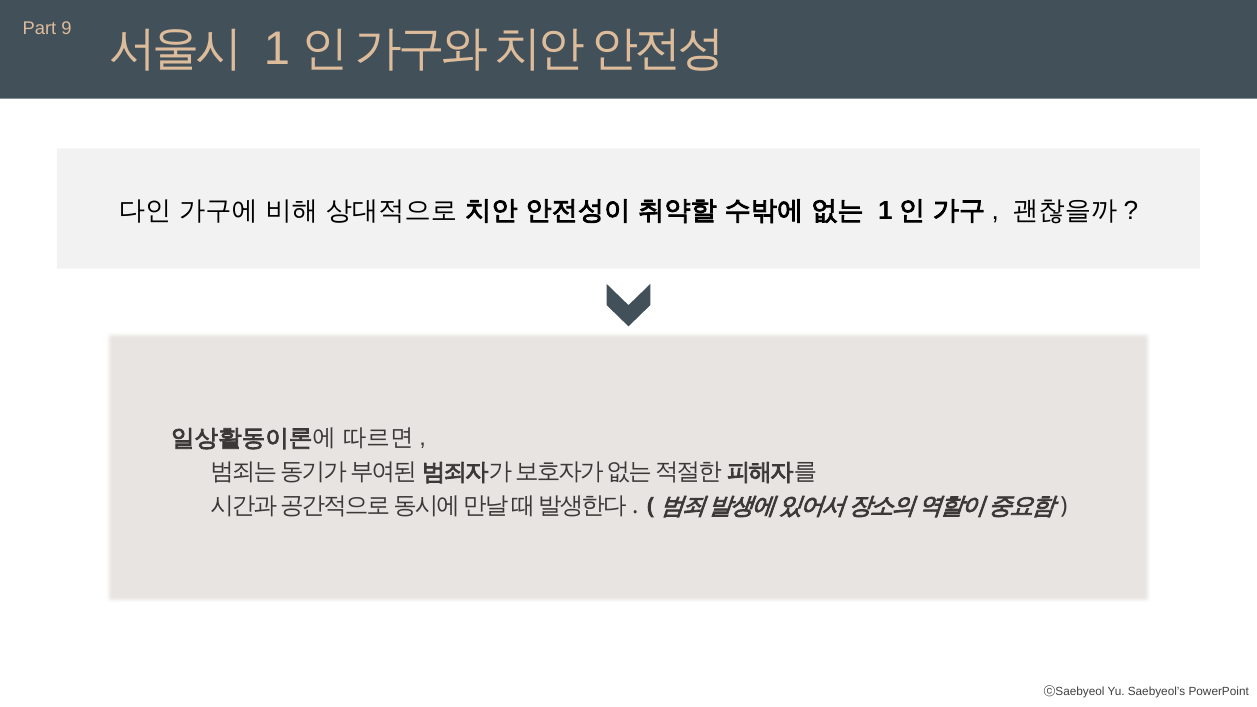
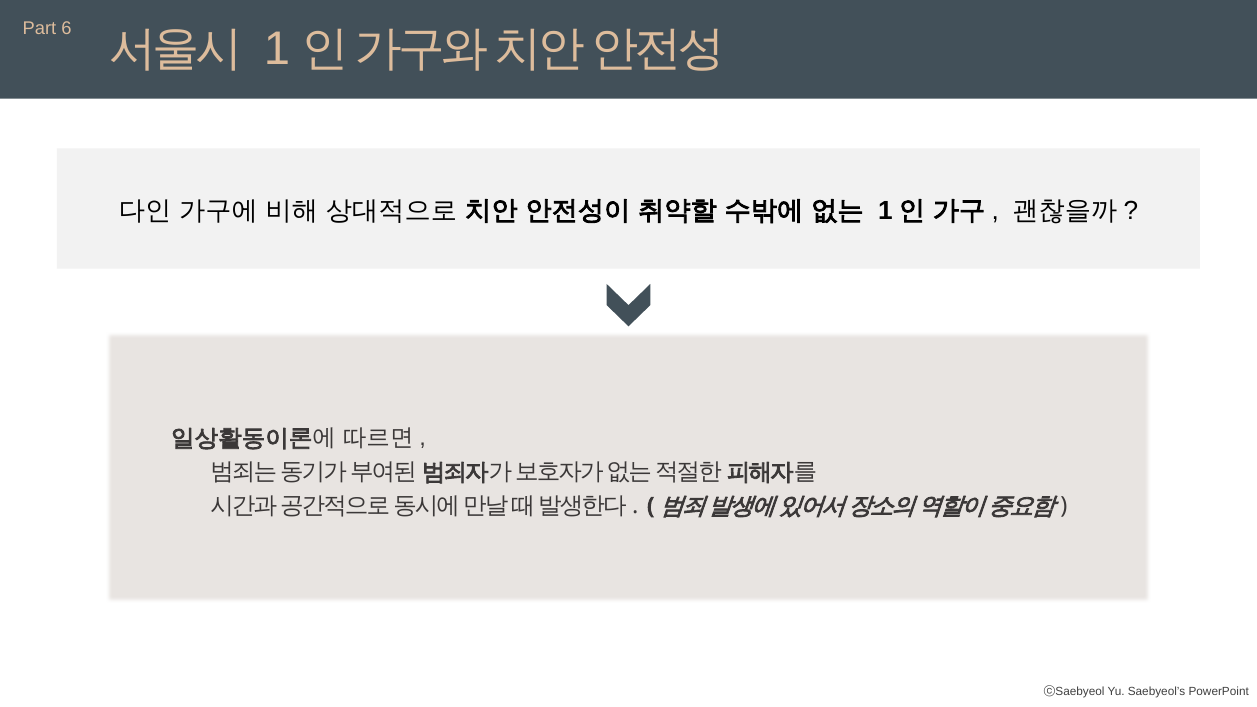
9: 9 -> 6 (67, 28)
